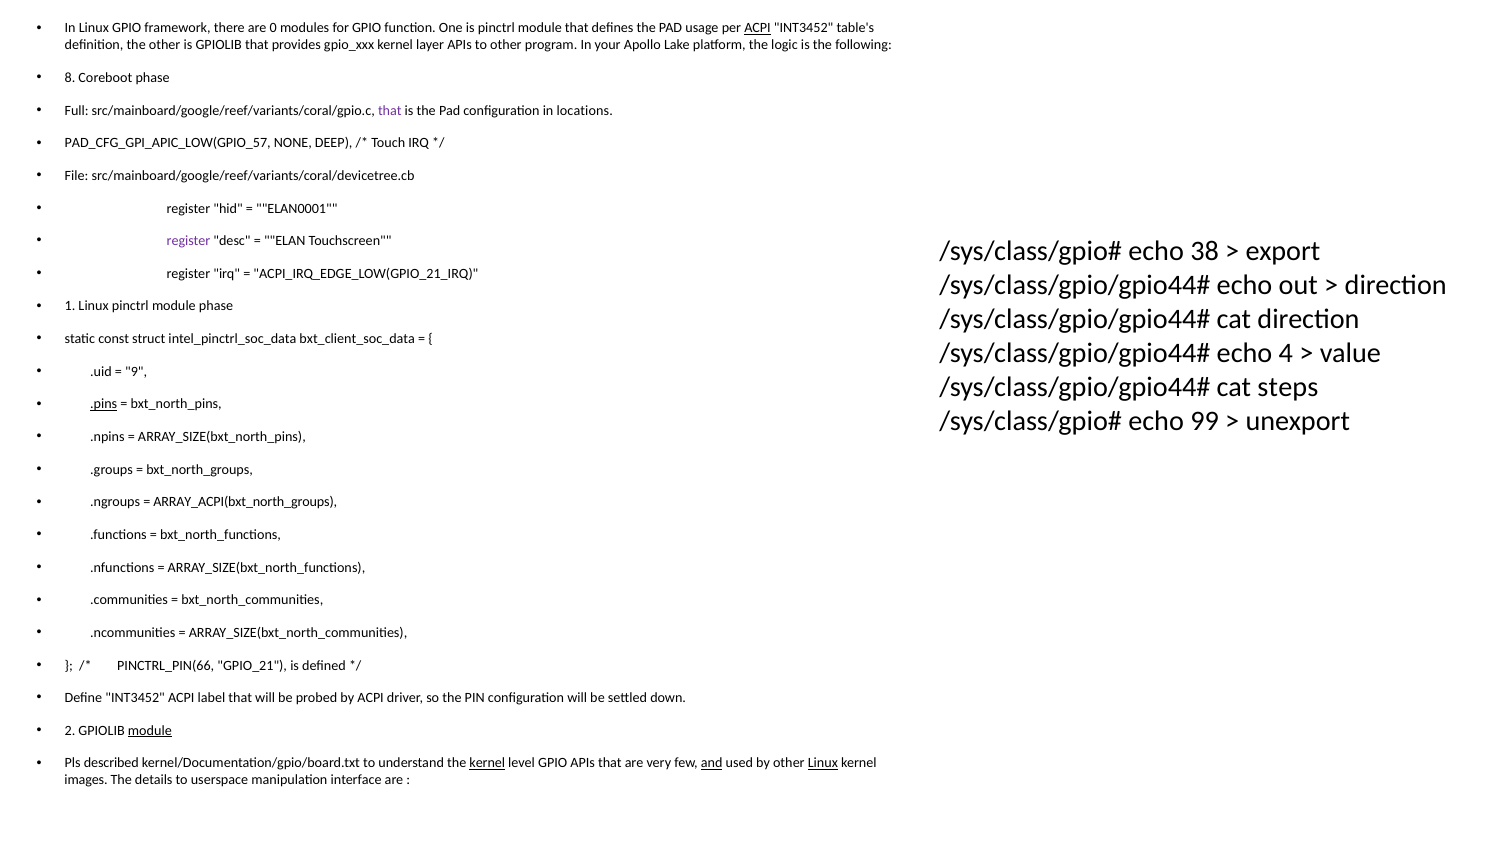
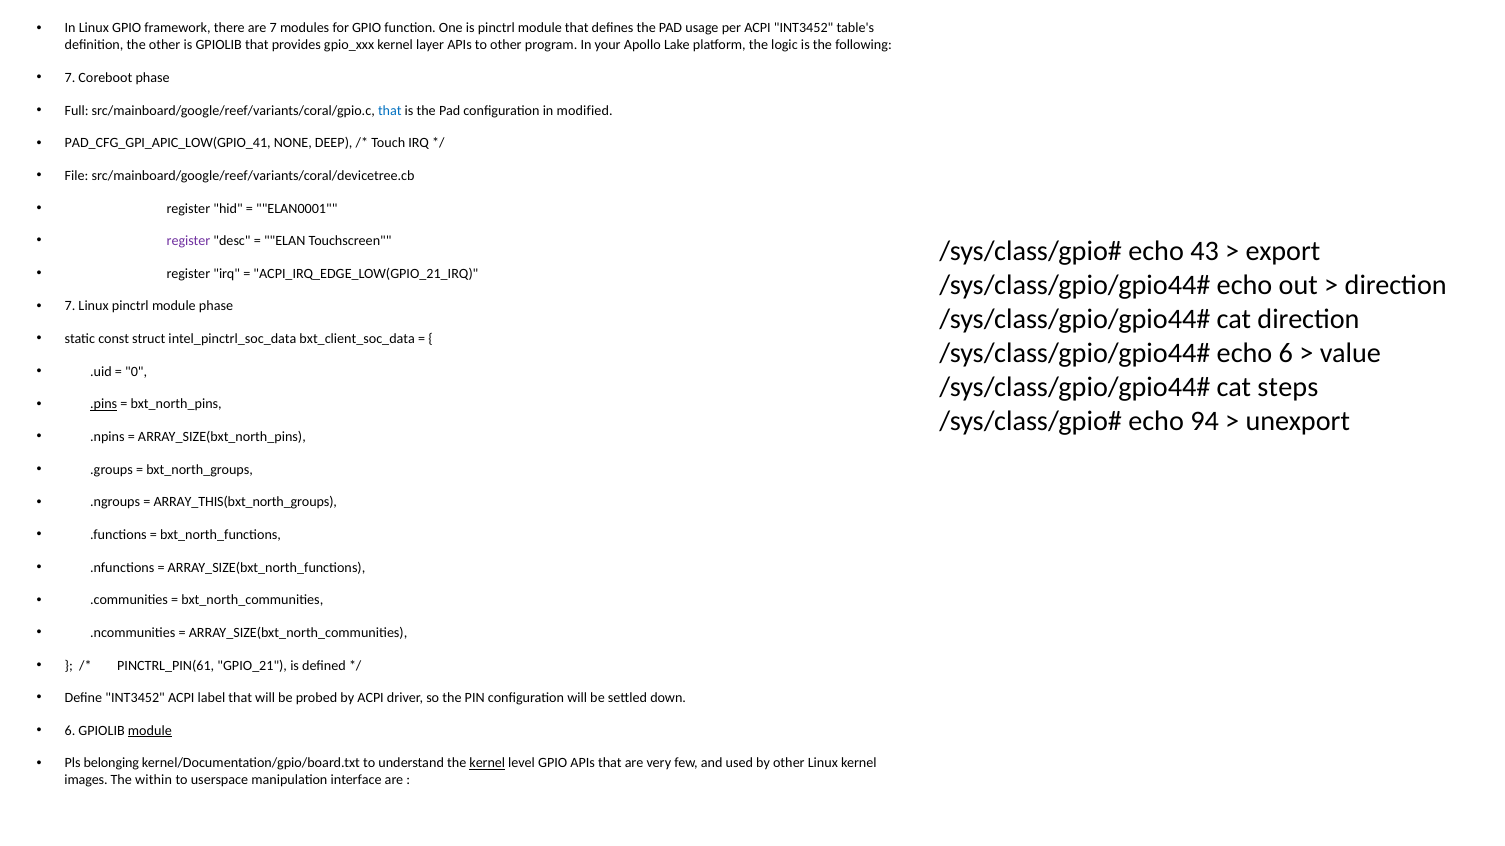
are 0: 0 -> 7 (273, 28)
ACPI underline: present -> none (758, 28)
8: 8 -> 7 (70, 78)
that colour: purple -> blue (390, 111)
locations: locations -> modified (585, 111)
PAD_CFG_GPI_APIC_LOW(GPIO_57: PAD_CFG_GPI_APIC_LOW(GPIO_57 -> PAD_CFG_GPI_APIC_LOW(GPIO_41 (168, 143)
38: 38 -> 43 (1205, 252)
1: 1 -> 7 (70, 307)
echo 4: 4 -> 6 (1286, 353)
9: 9 -> 0 (136, 372)
99: 99 -> 94 (1205, 421)
ARRAY_ACPI(bxt_north_groups: ARRAY_ACPI(bxt_north_groups -> ARRAY_THIS(bxt_north_groups (245, 503)
PINCTRL_PIN(66: PINCTRL_PIN(66 -> PINCTRL_PIN(61 (166, 666)
2: 2 -> 6 (70, 731)
described: described -> belonging (111, 764)
and underline: present -> none (712, 764)
Linux underline: present -> none (823, 764)
details: details -> within (154, 781)
